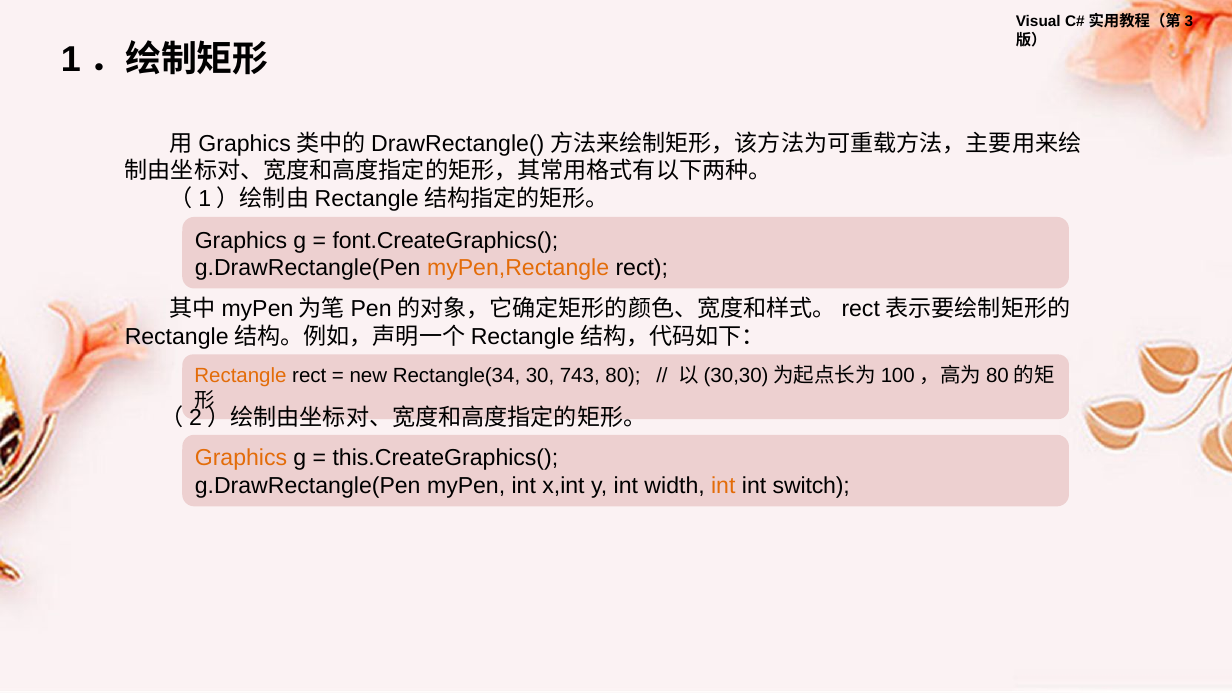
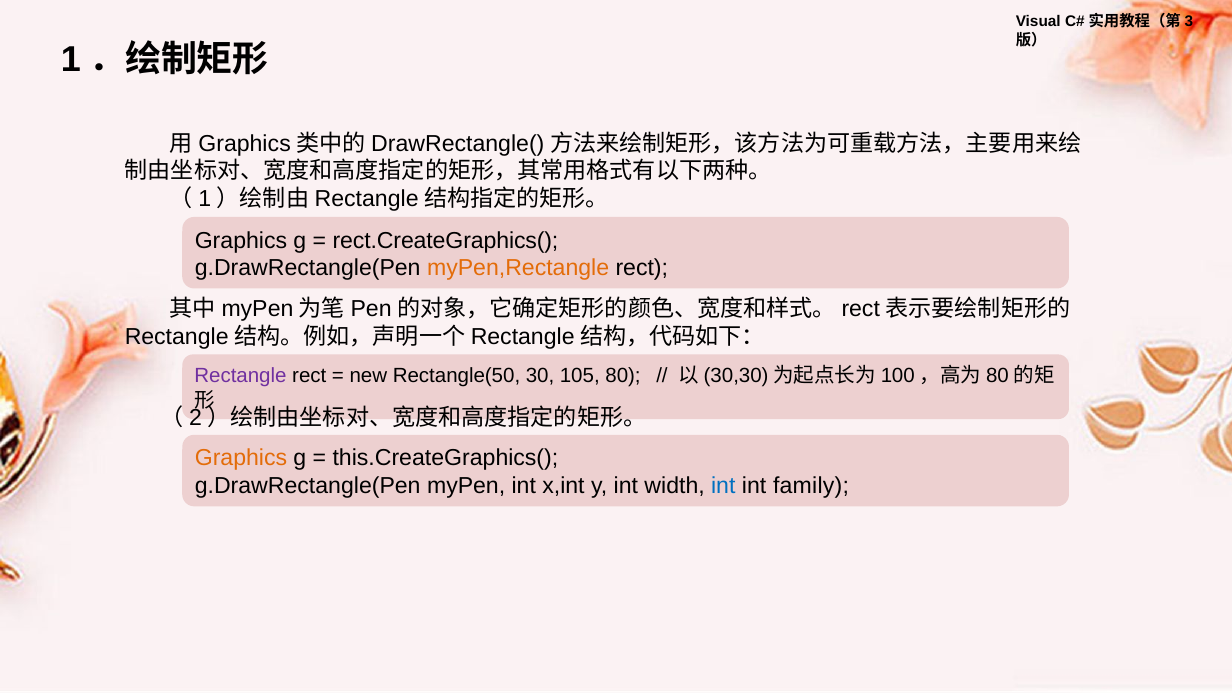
font.CreateGraphics(: font.CreateGraphics( -> rect.CreateGraphics( (446, 240)
Rectangle colour: orange -> purple (240, 376)
Rectangle(34: Rectangle(34 -> Rectangle(50 (457, 376)
743: 743 -> 105 (580, 376)
int colour: orange -> blue (723, 486)
switch: switch -> family (811, 486)
